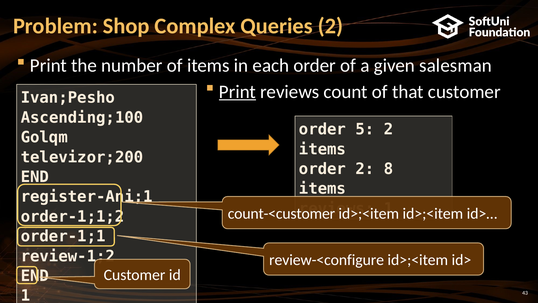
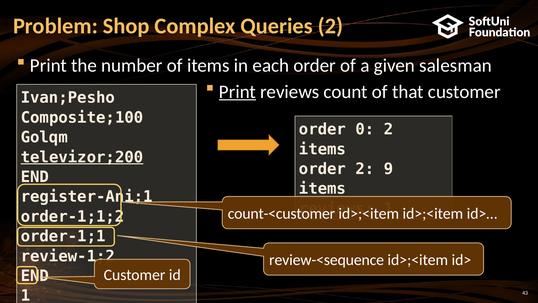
Ascending;100: Ascending;100 -> Composite;100 (82, 117)
5: 5 -> 0 (365, 129)
televizor;200 underline: none -> present (82, 157)
8: 8 -> 9 (388, 169)
review-<configure: review-<configure -> review-<sequence (327, 260)
